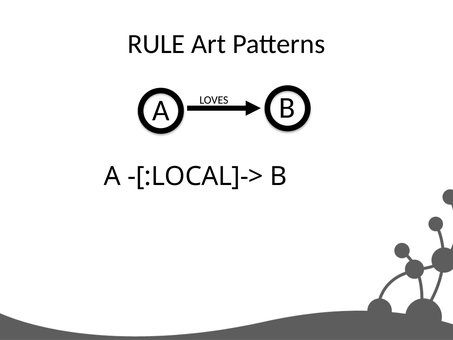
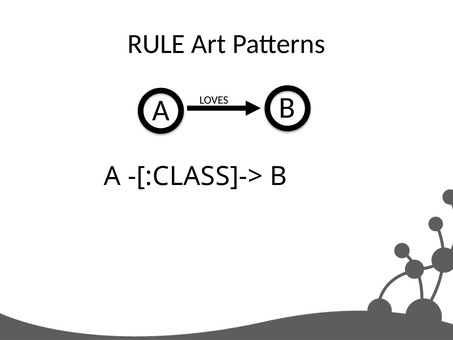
-[:LOCAL]->: -[:LOCAL]-> -> -[:CLASS]-> (195, 176)
